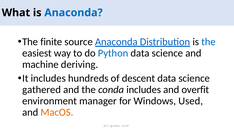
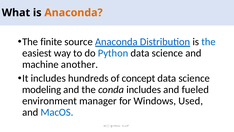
Anaconda colour: blue -> orange (73, 13)
deriving: deriving -> another (80, 64)
descent: descent -> concept (139, 78)
gathered: gathered -> modeling (42, 89)
overfit: overfit -> fueled (195, 89)
MacOS colour: orange -> blue (57, 112)
